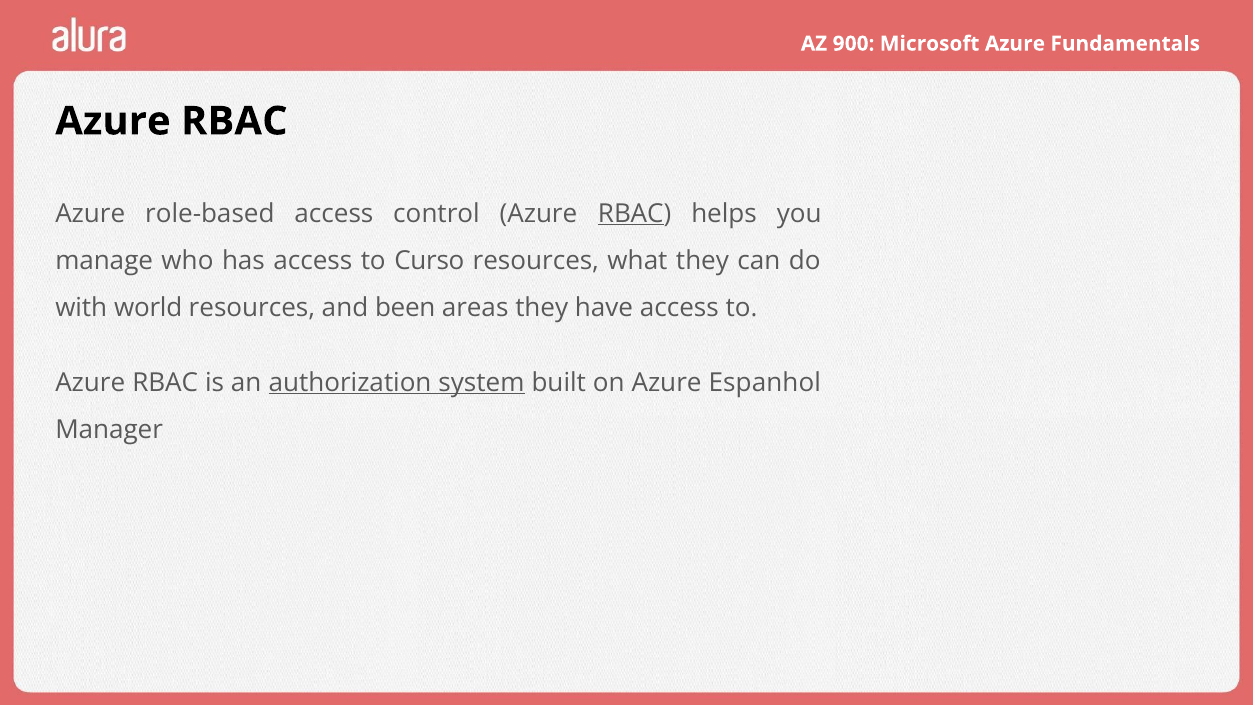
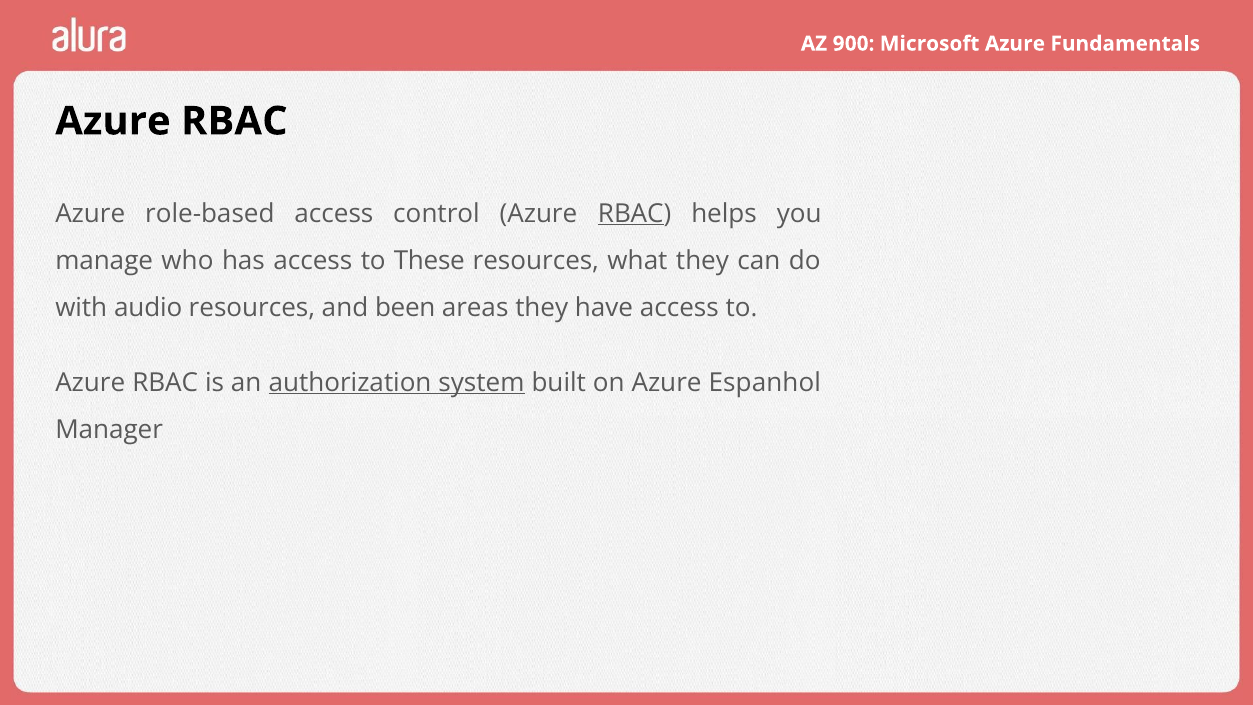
Curso: Curso -> These (429, 261)
world: world -> audio (148, 308)
